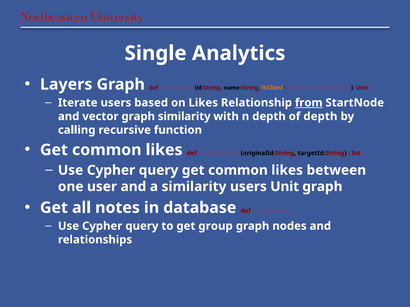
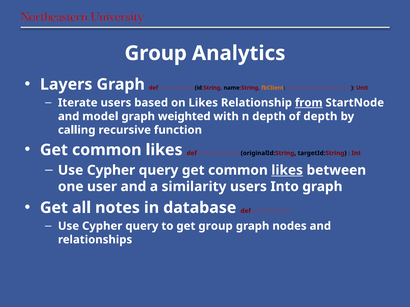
Single: Single -> Group (156, 53)
vector: vector -> model (100, 117)
graph similarity: similarity -> weighted (184, 117)
likes underline: none -> present (287, 170)
users Unit: Unit -> Into (285, 187)
